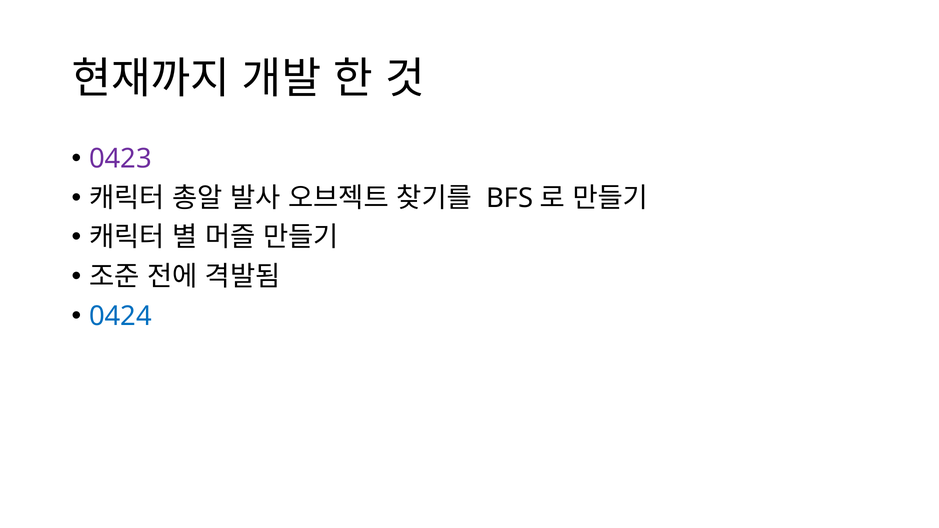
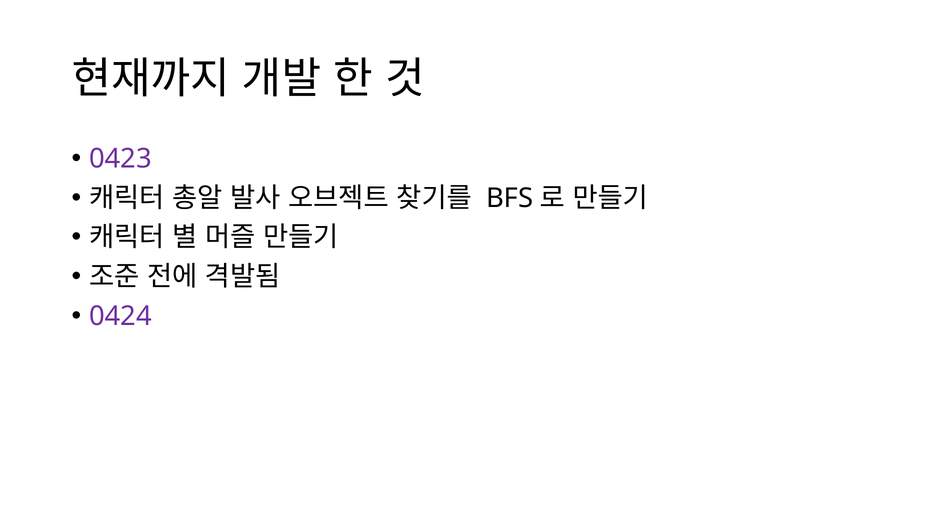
0424 colour: blue -> purple (120, 316)
